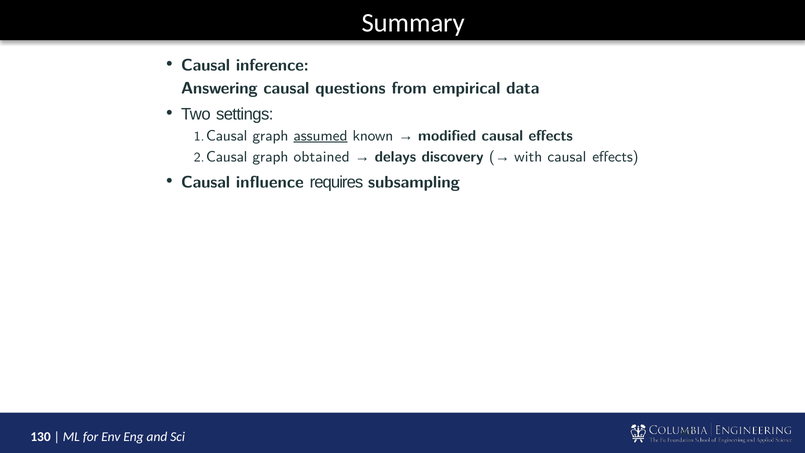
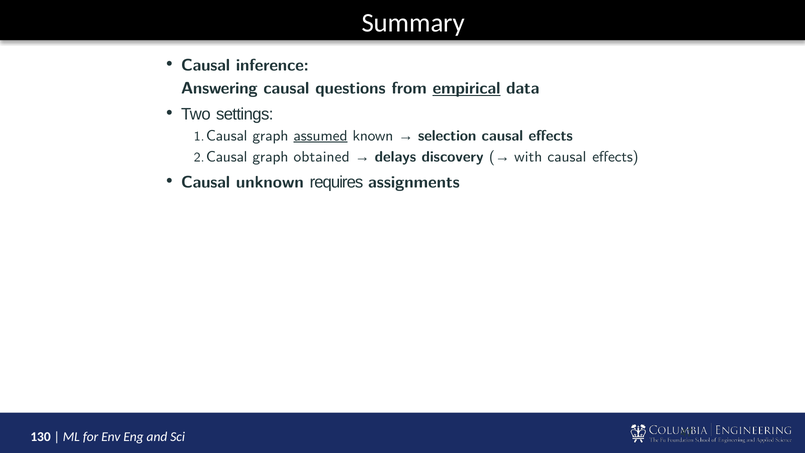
empirical underline: none -> present (467, 88)
modified: modified -> selection (447, 136)
influence: influence -> unknown (270, 182)
subsampling: subsampling -> assignments (414, 182)
